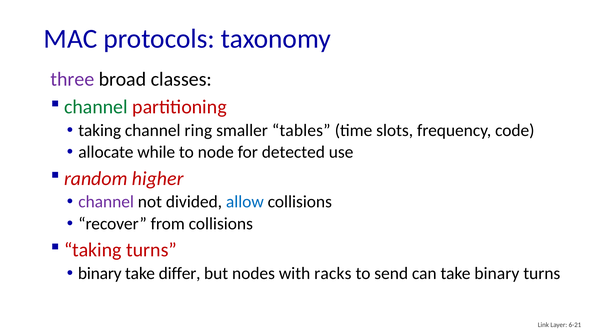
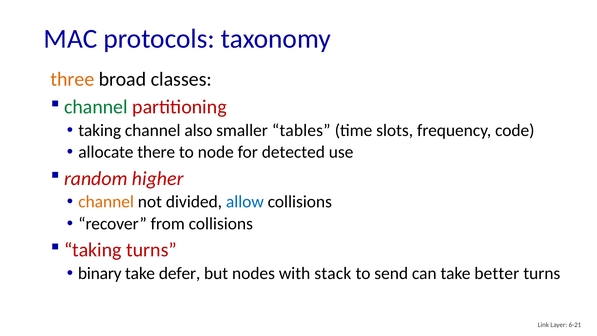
three colour: purple -> orange (72, 79)
ring: ring -> also (198, 130)
while: while -> there (156, 152)
channel colour: purple -> orange (106, 202)
differ: differ -> defer (180, 273)
racks: racks -> stack (333, 273)
take binary: binary -> better (497, 273)
